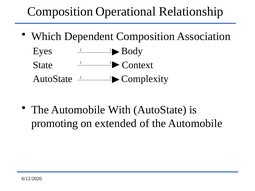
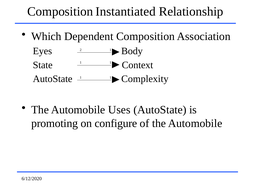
Operational: Operational -> Instantiated (126, 12)
With: With -> Uses (119, 110)
extended: extended -> configure (116, 124)
